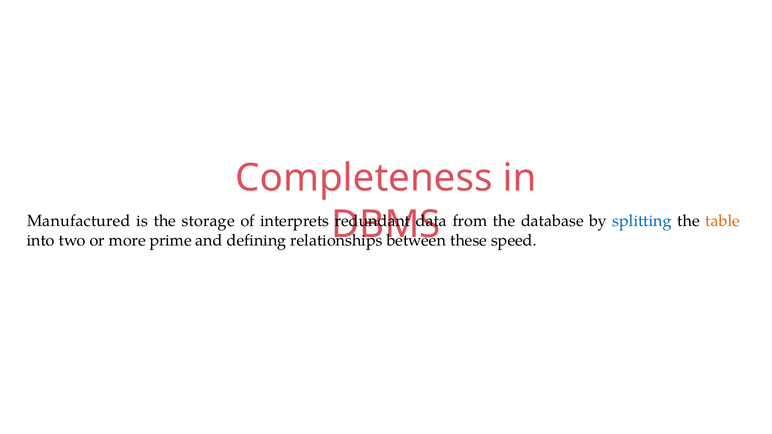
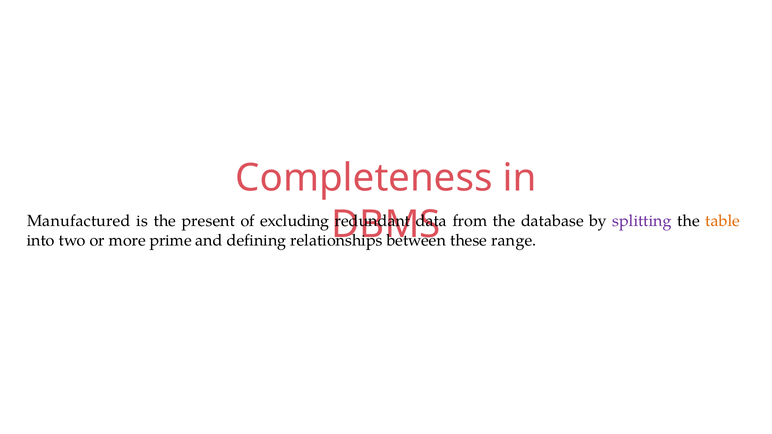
storage: storage -> present (208, 221)
interprets: interprets -> excluding (295, 221)
splitting colour: blue -> purple (642, 221)
speed: speed -> range (514, 240)
